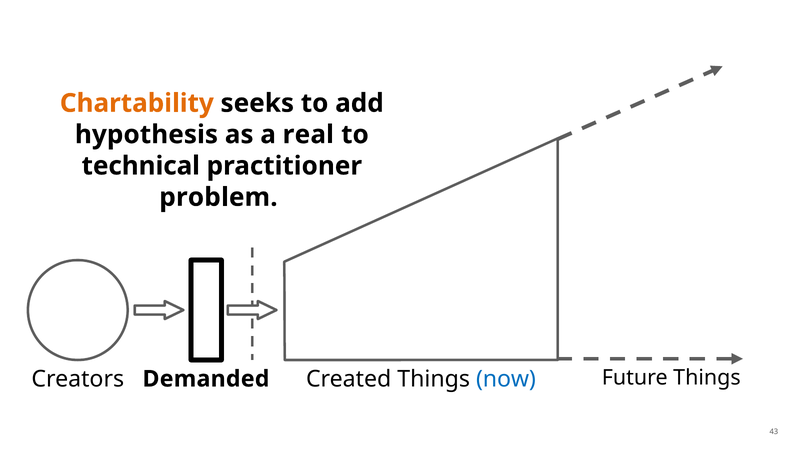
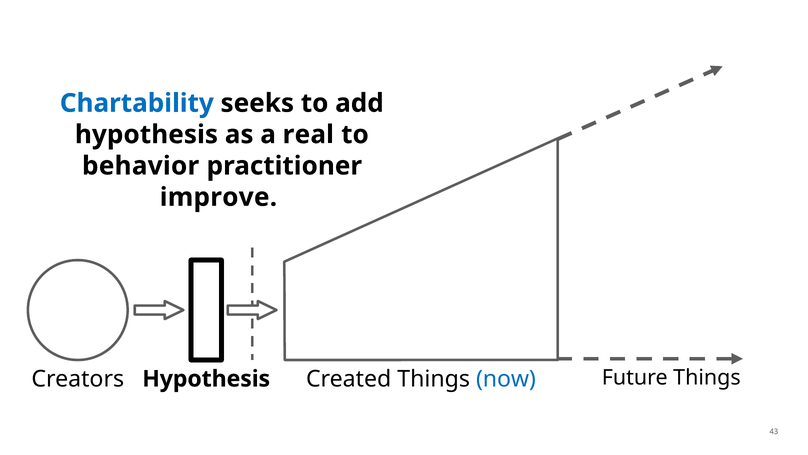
Chartability colour: orange -> blue (137, 103)
technical: technical -> behavior (141, 166)
problem: problem -> improve (218, 197)
Creators Demanded: Demanded -> Hypothesis (206, 378)
